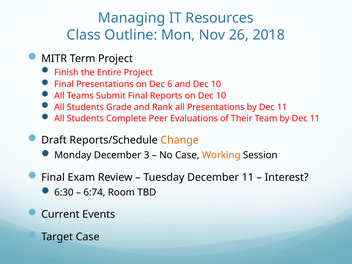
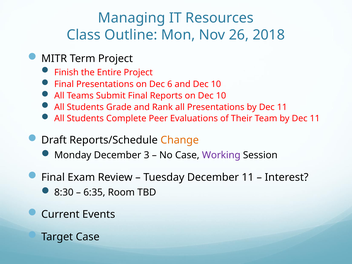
Working colour: orange -> purple (221, 155)
6:30: 6:30 -> 8:30 (64, 192)
6:74: 6:74 -> 6:35 (94, 192)
